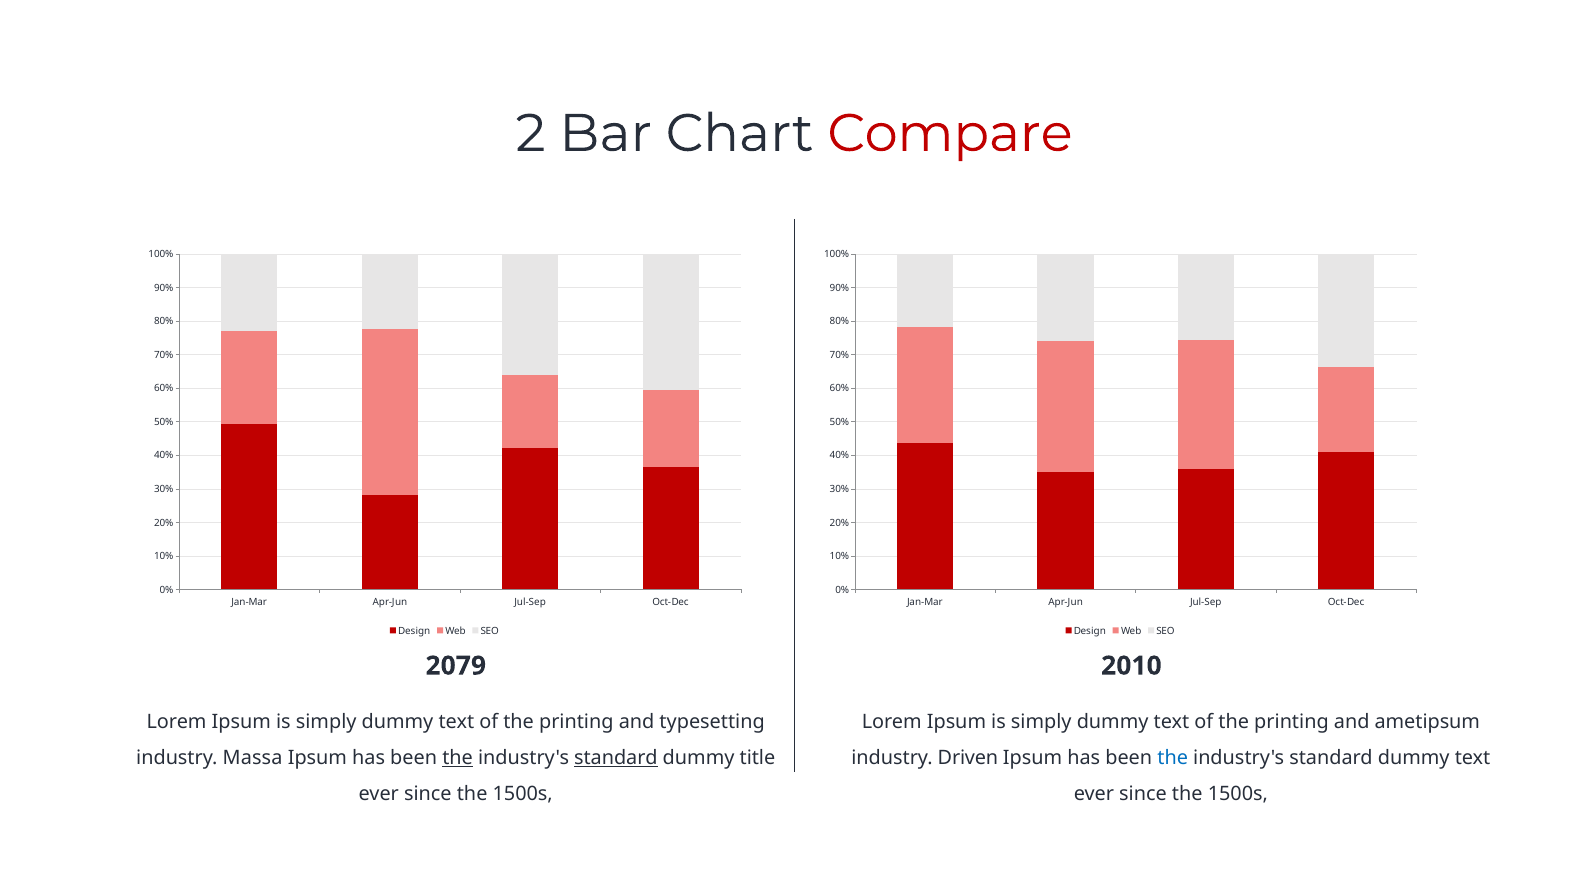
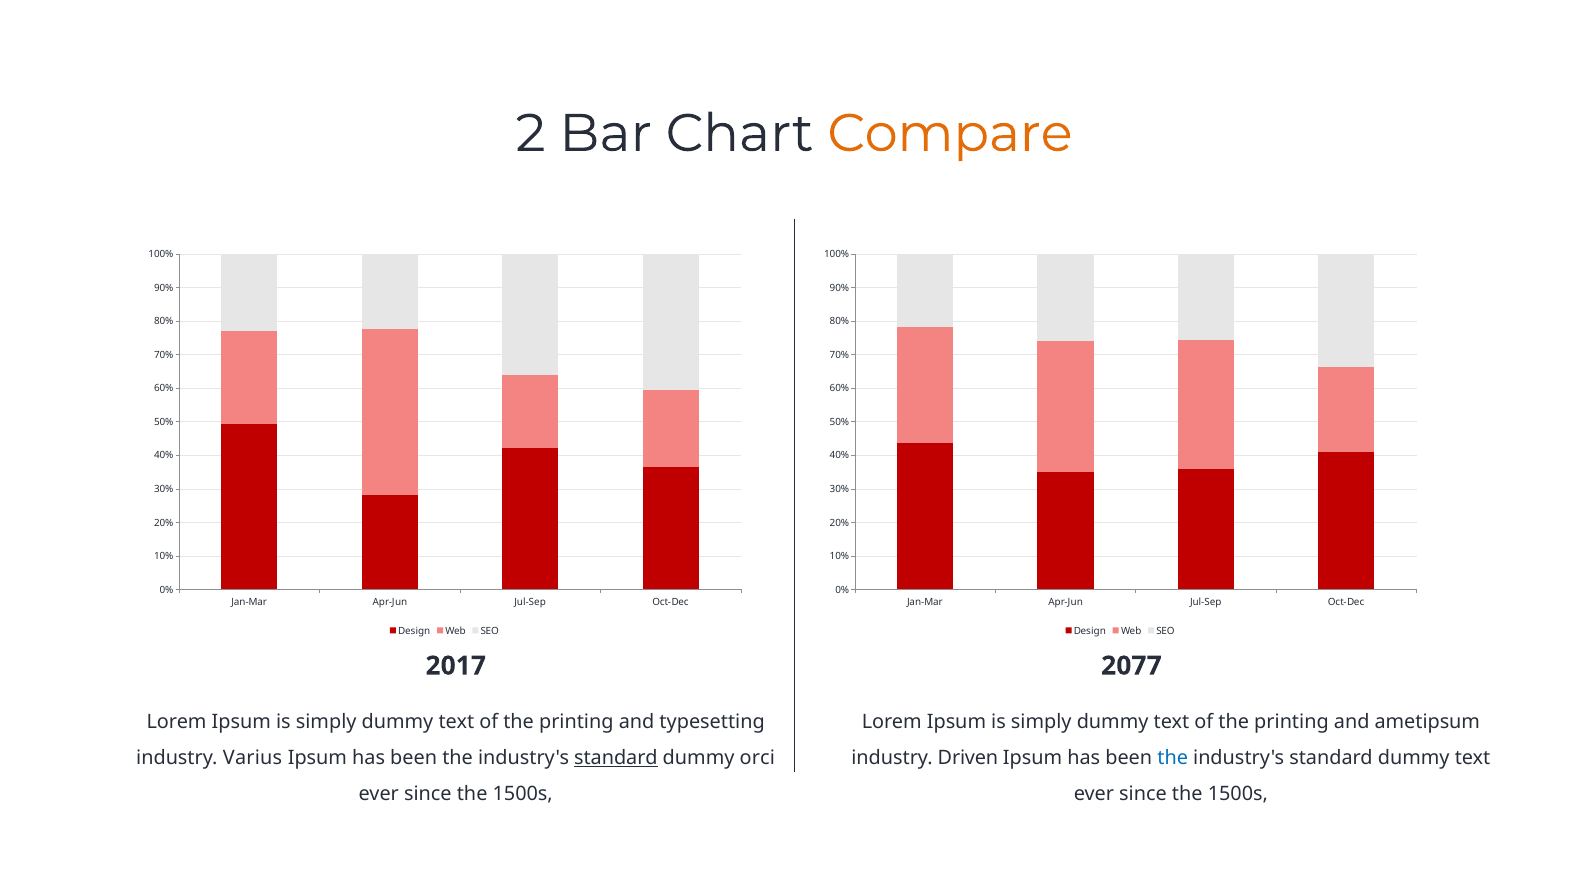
Compare colour: red -> orange (950, 134)
2079: 2079 -> 2017 (456, 666)
2010: 2010 -> 2077 (1131, 666)
Massa: Massa -> Varius (253, 758)
the underline: present -> none (458, 758)
title: title -> orci (757, 758)
